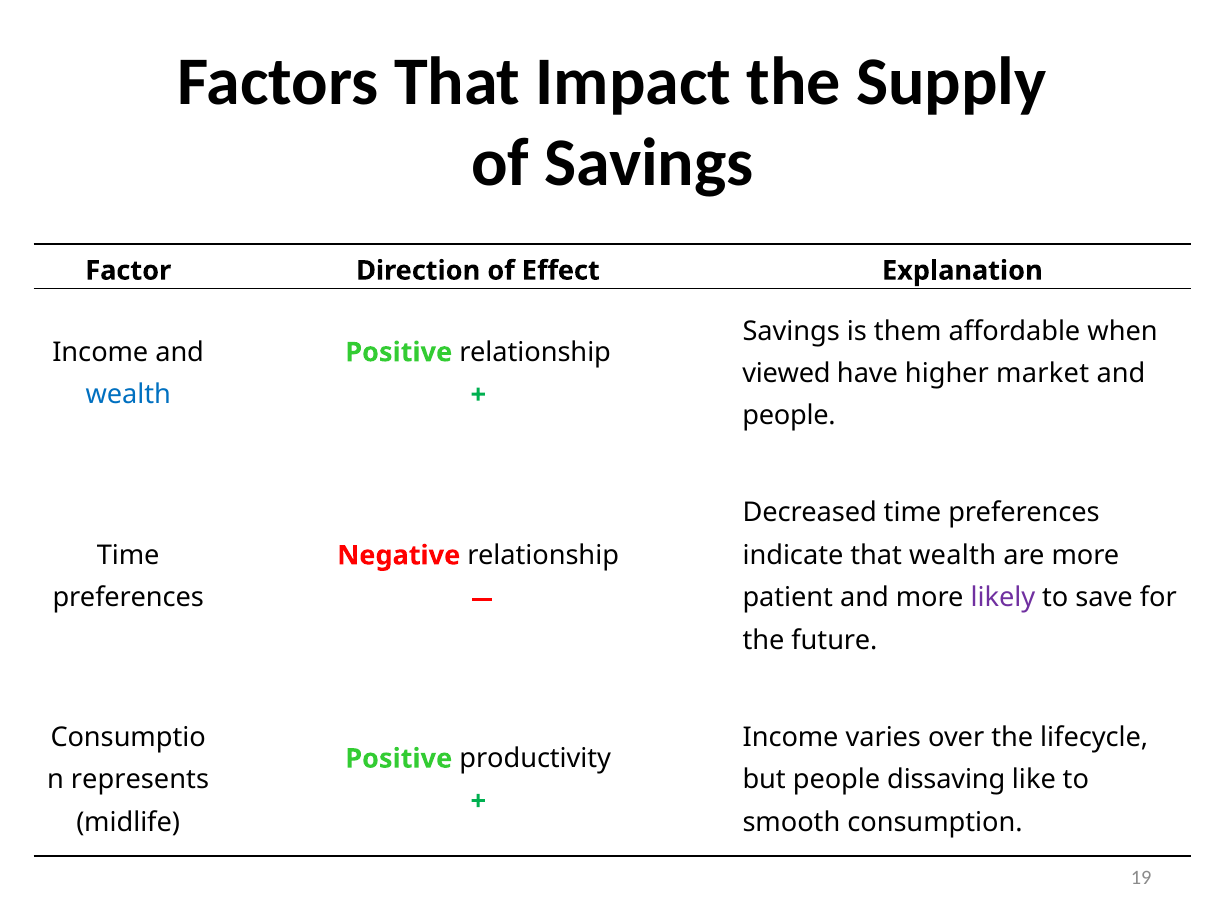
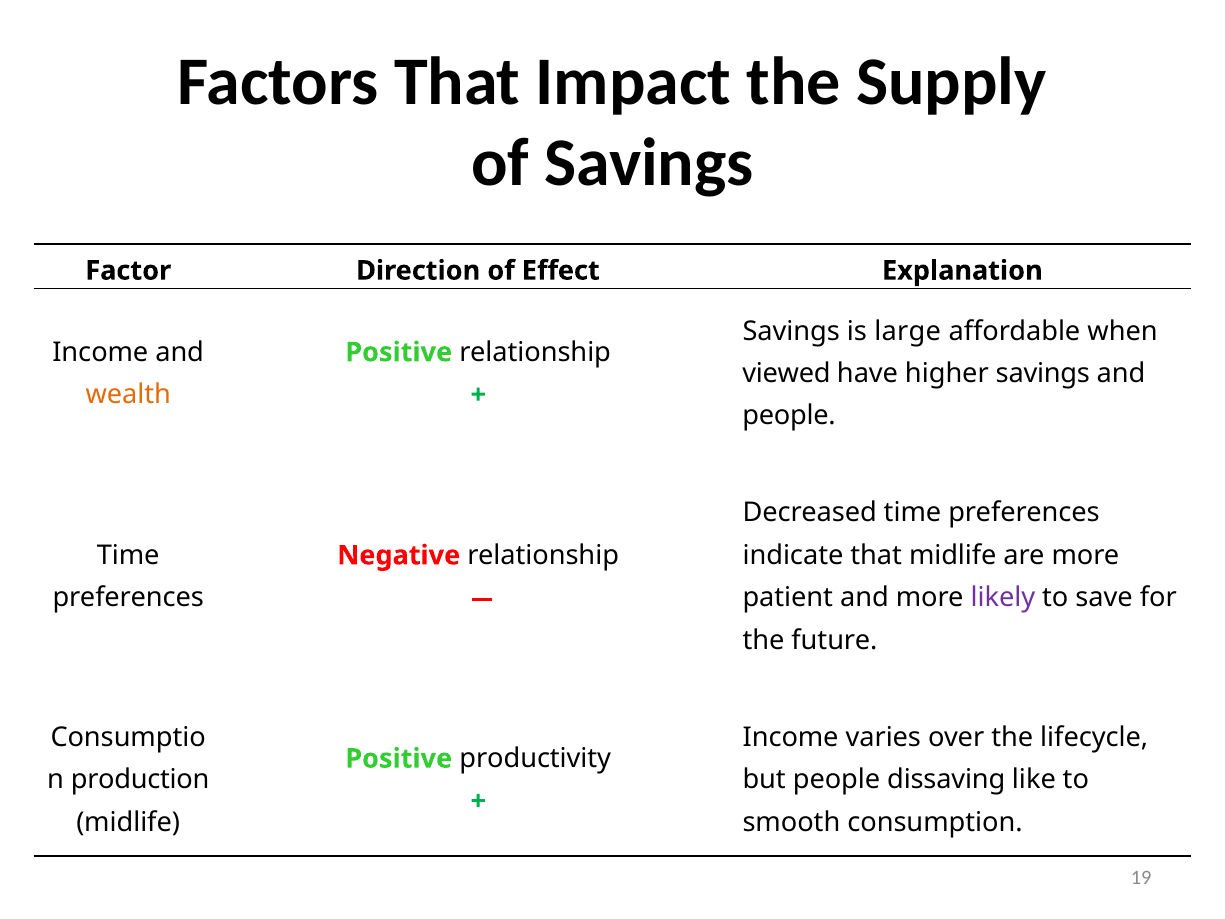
them: them -> large (908, 331)
higher market: market -> savings (1043, 373)
wealth colour: blue -> orange (128, 395)
that wealth: wealth -> midlife (953, 555)
represents: represents -> production (140, 780)
